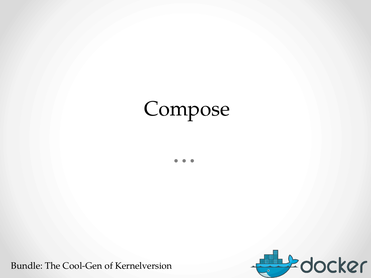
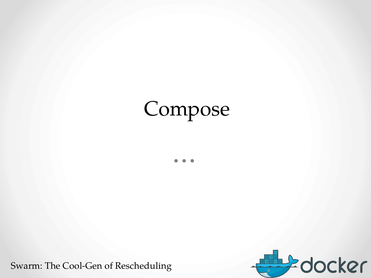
Bundle: Bundle -> Swarm (27, 266)
Kernelversion: Kernelversion -> Rescheduling (144, 266)
